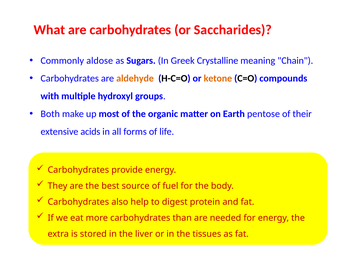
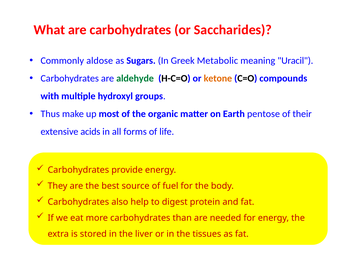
Crystalline: Crystalline -> Metabolic (217, 61)
Chain: Chain -> Uracil (295, 61)
aldehyde colour: orange -> green (135, 78)
Both: Both -> Thus (50, 114)
